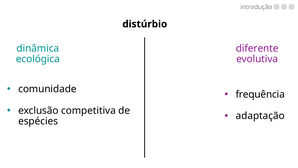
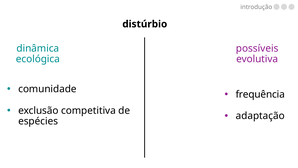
diferente: diferente -> possíveis (257, 48)
